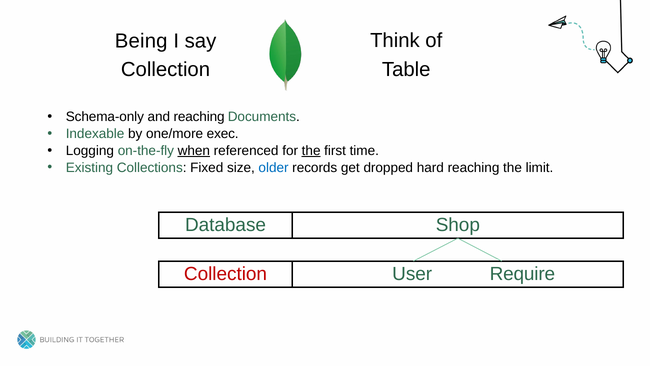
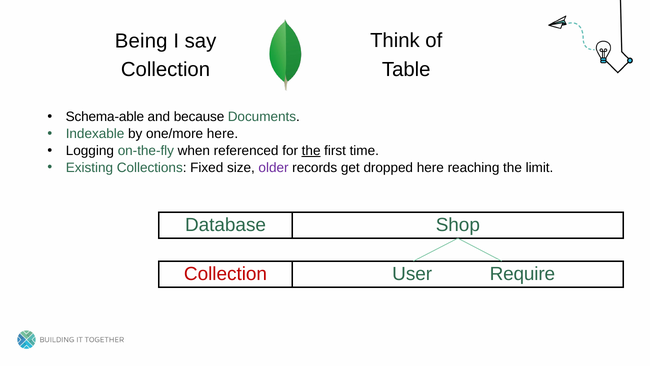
Schema-only: Schema-only -> Schema-able (105, 117)
and reaching: reaching -> because (199, 117)
one/more exec: exec -> here (223, 134)
when underline: present -> none (194, 151)
older colour: blue -> purple (274, 168)
dropped hard: hard -> here (430, 168)
